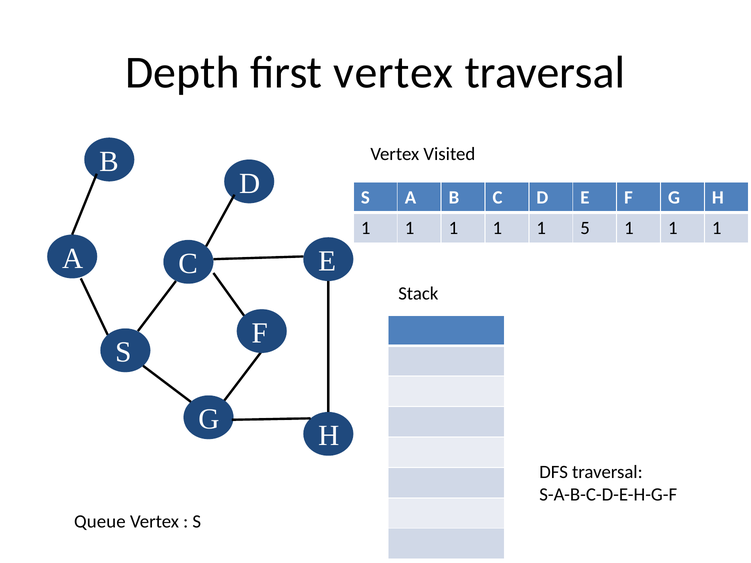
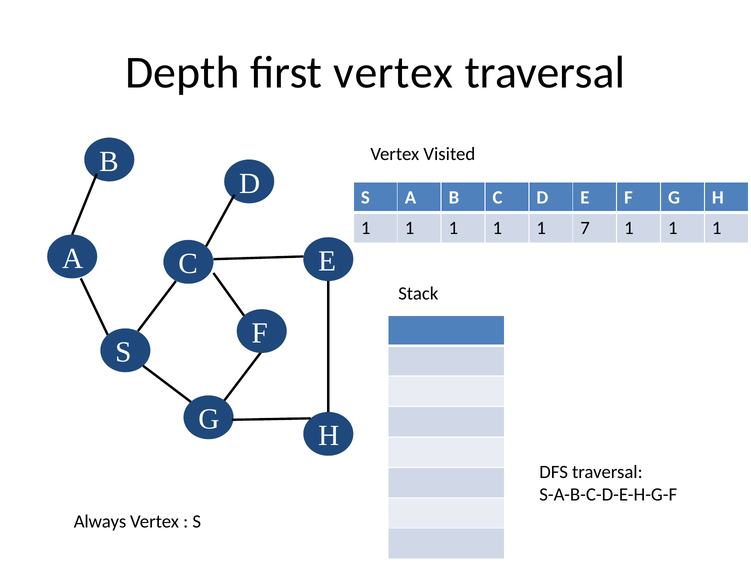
5: 5 -> 7 (585, 228)
Queue: Queue -> Always (100, 522)
